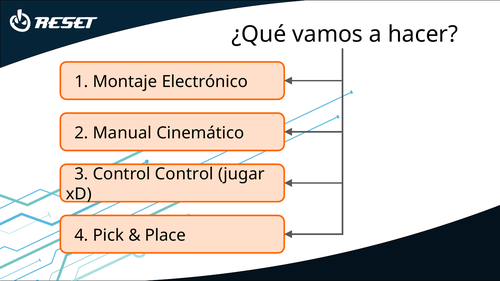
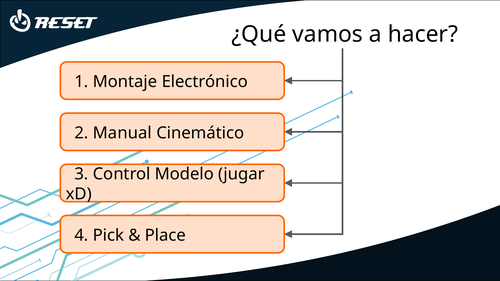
Control Control: Control -> Modelo (184, 174)
